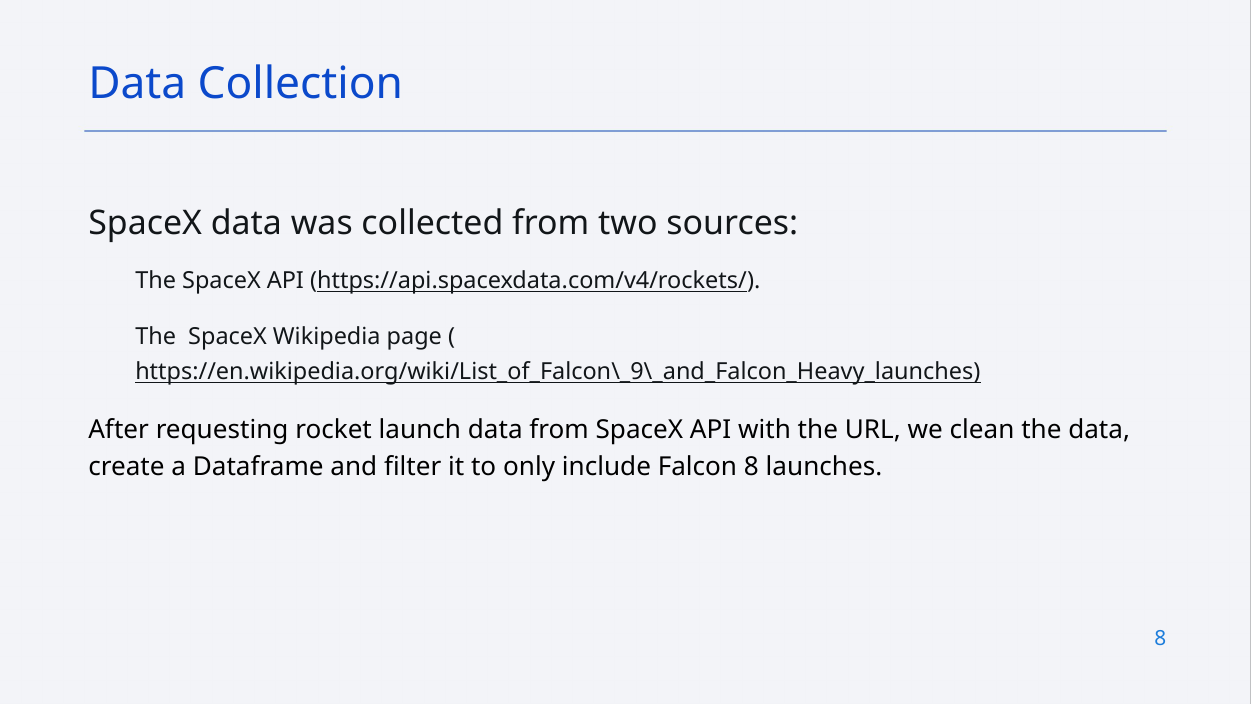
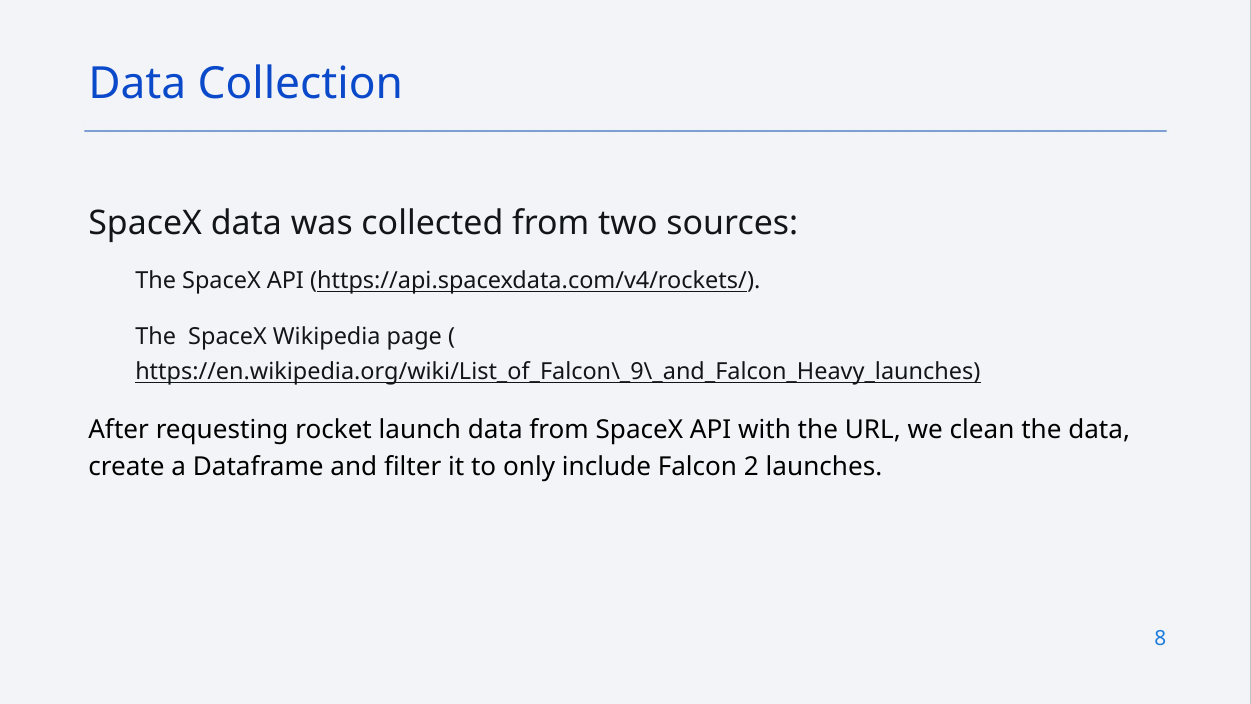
Falcon 8: 8 -> 2 (751, 467)
